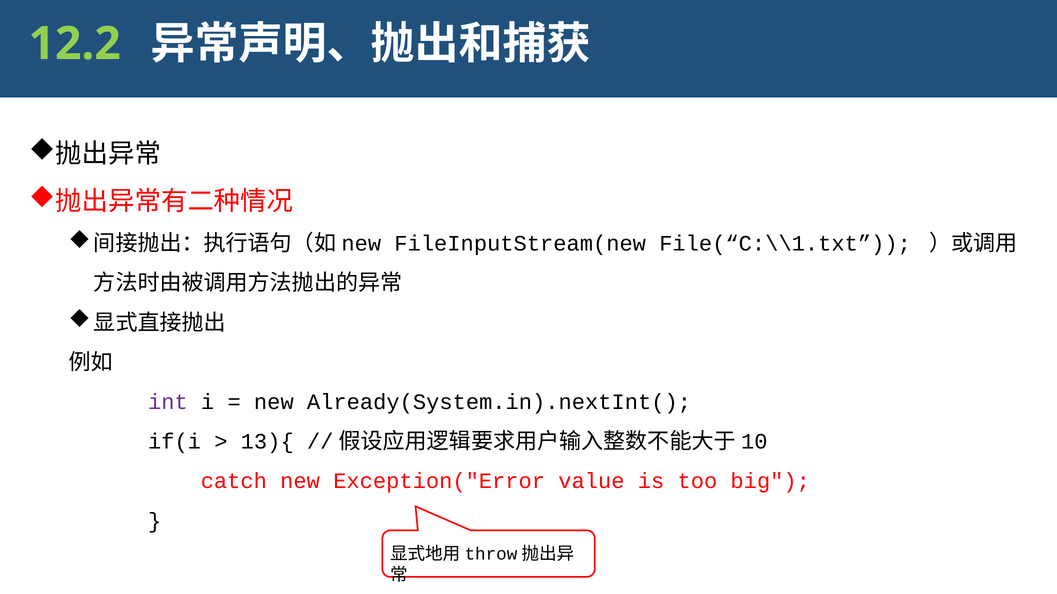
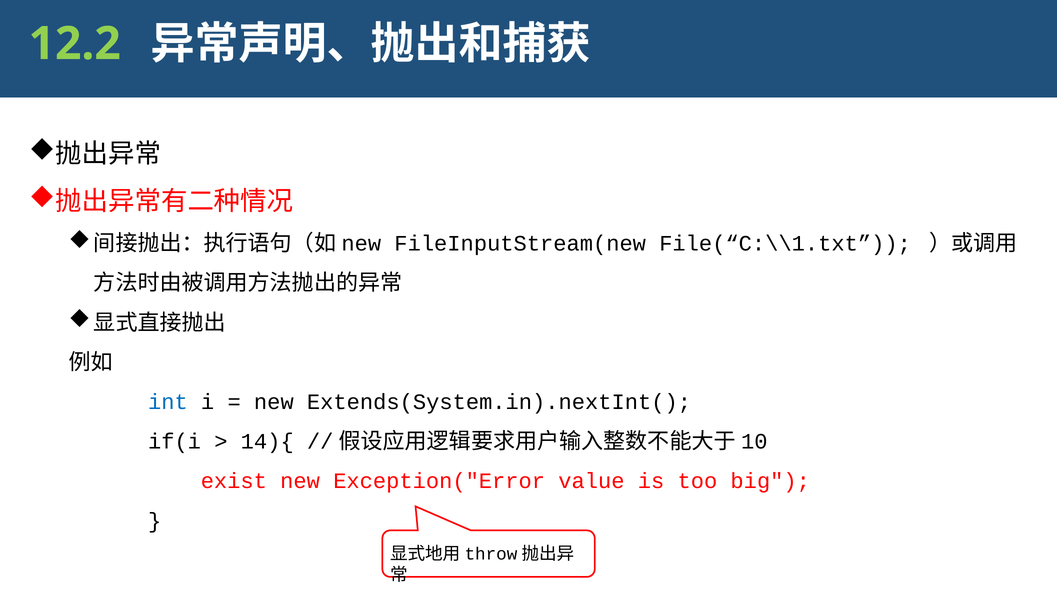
int colour: purple -> blue (168, 402)
Already(System.in).nextInt(: Already(System.in).nextInt( -> Extends(System.in).nextInt( (499, 402)
13){: 13){ -> 14){ (267, 442)
catch: catch -> exist (234, 482)
